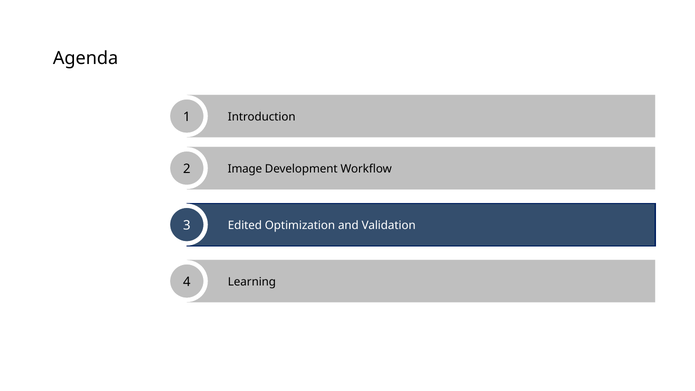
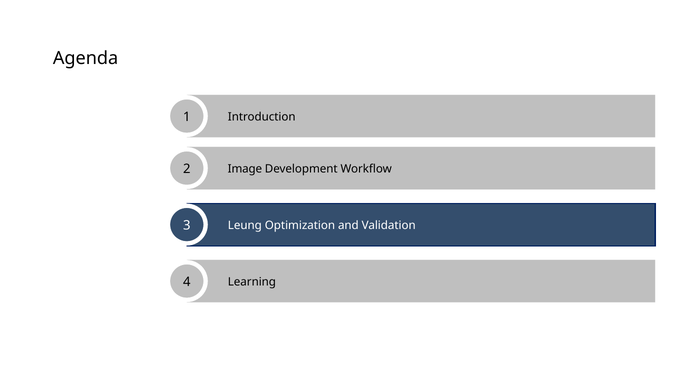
Edited: Edited -> Leung (245, 225)
